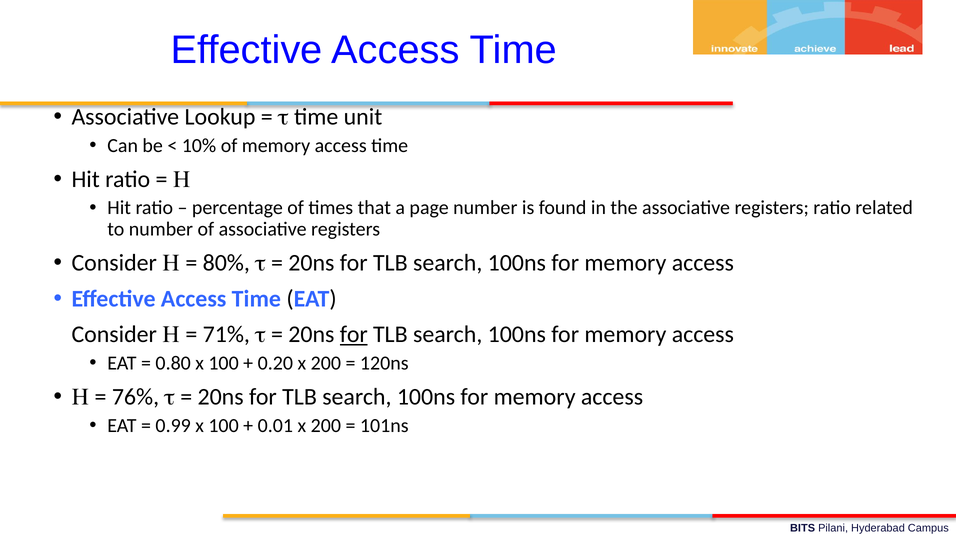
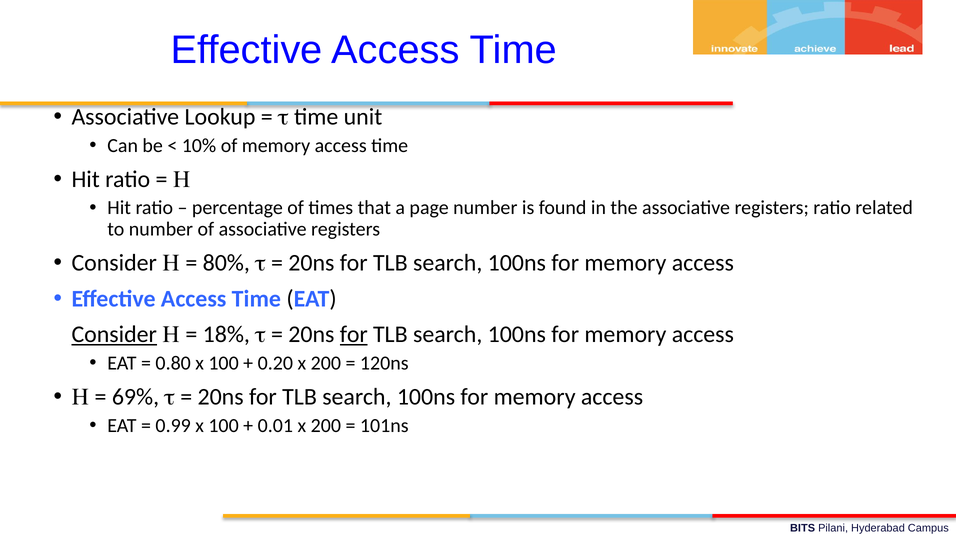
Consider underline: none -> present (114, 334)
71%: 71% -> 18% (226, 334)
76%: 76% -> 69% (135, 397)
